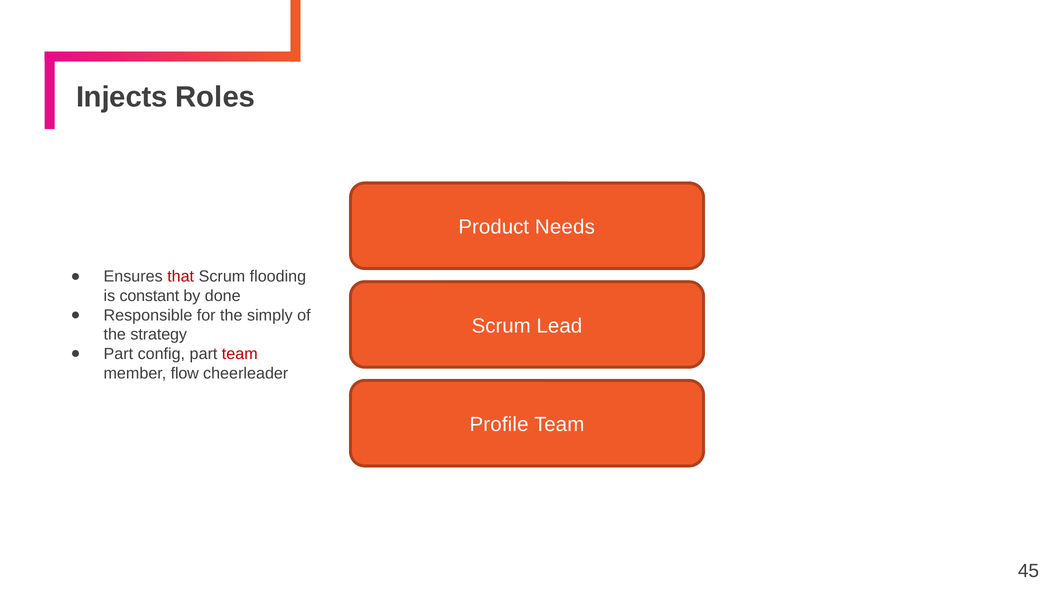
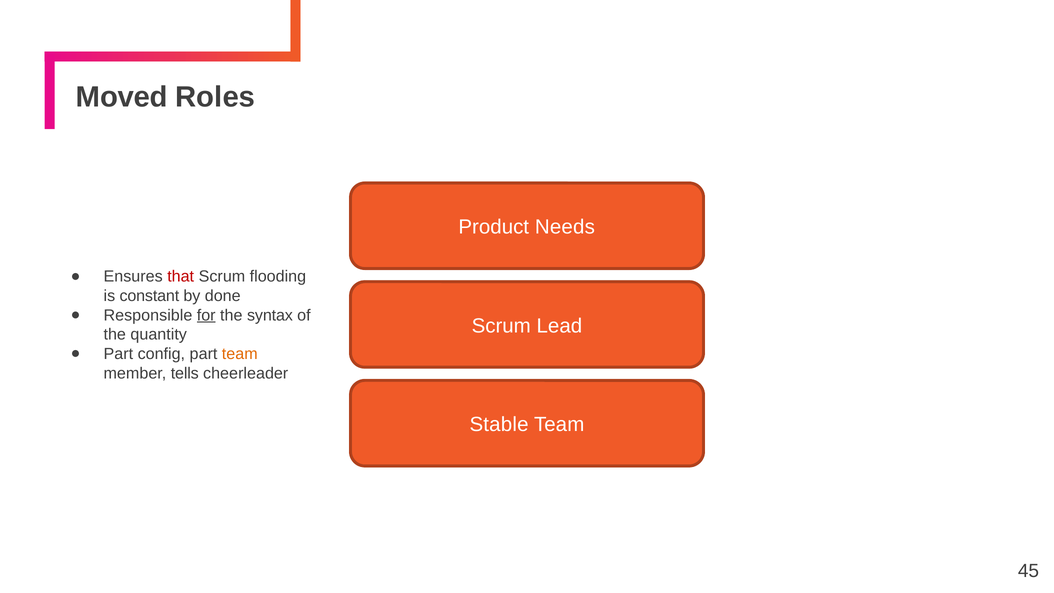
Injects: Injects -> Moved (122, 97)
for underline: none -> present (206, 315)
simply: simply -> syntax (270, 315)
strategy: strategy -> quantity (159, 335)
team colour: red -> orange (240, 354)
flow: flow -> tells (185, 373)
Profile: Profile -> Stable (499, 425)
